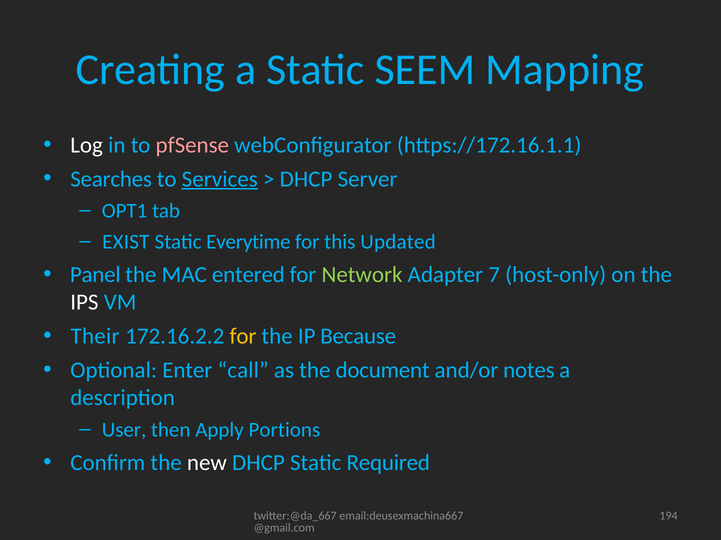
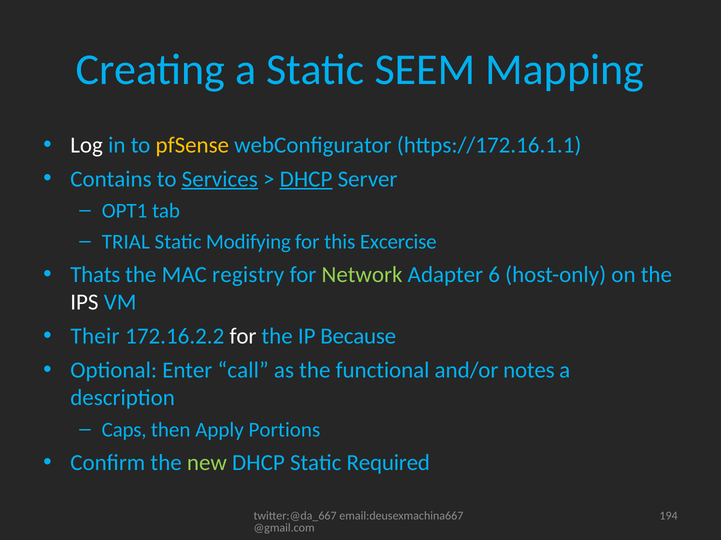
pfSense colour: pink -> yellow (192, 145)
Searches: Searches -> Contains (111, 179)
DHCP underline: none -> present (306, 179)
EXIST: EXIST -> TRIAL (126, 242)
Everytime: Everytime -> Modifying (248, 242)
Updated: Updated -> Excercise (398, 242)
Panel: Panel -> Thats (95, 275)
entered: entered -> registry (248, 275)
7: 7 -> 6 (494, 275)
for colour: yellow -> white (243, 337)
document: document -> functional (383, 371)
User: User -> Caps (124, 430)
new colour: white -> light green (207, 463)
